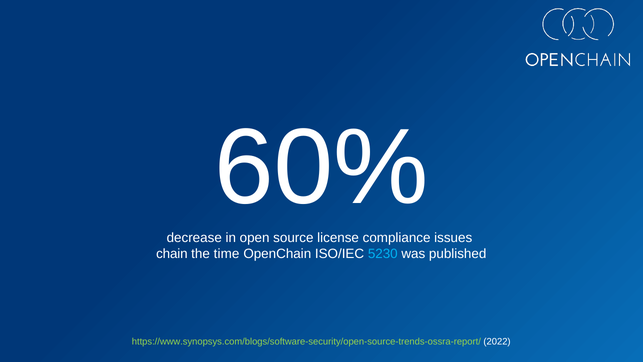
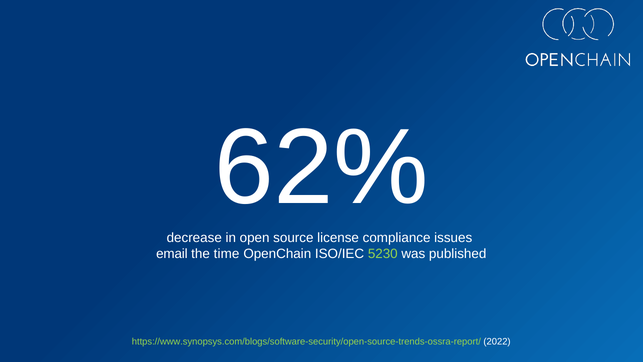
60%: 60% -> 62% (322, 168)
chain: chain -> email (172, 253)
5230 colour: light blue -> light green (383, 253)
